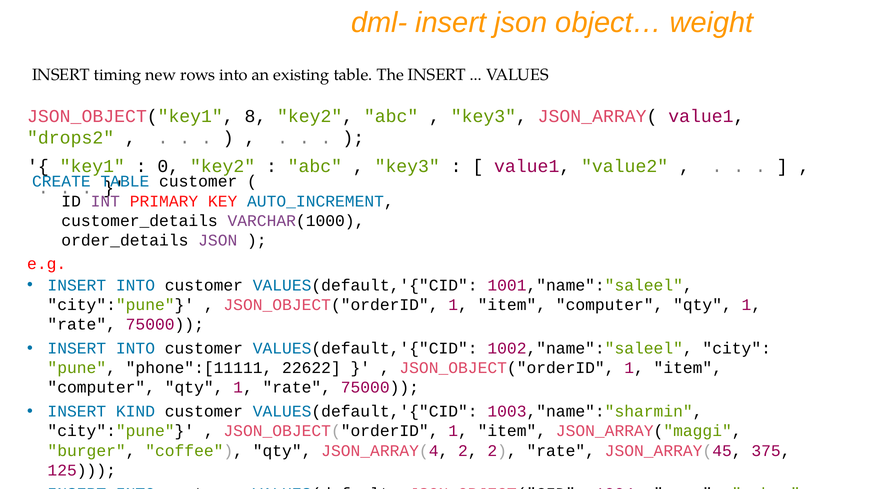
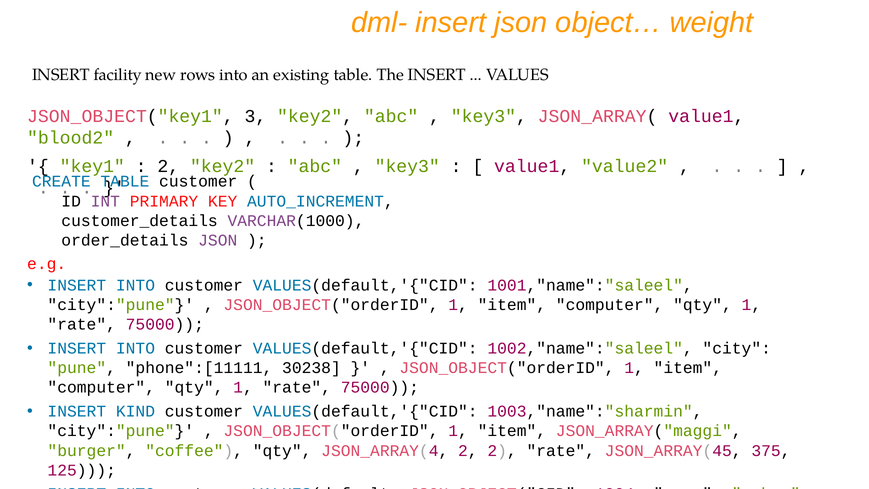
timing: timing -> facility (118, 75)
8: 8 -> 3 (255, 116)
drops2: drops2 -> blood2 (71, 138)
0: 0 -> 2 (168, 166)
22622: 22622 -> 30238 (311, 368)
